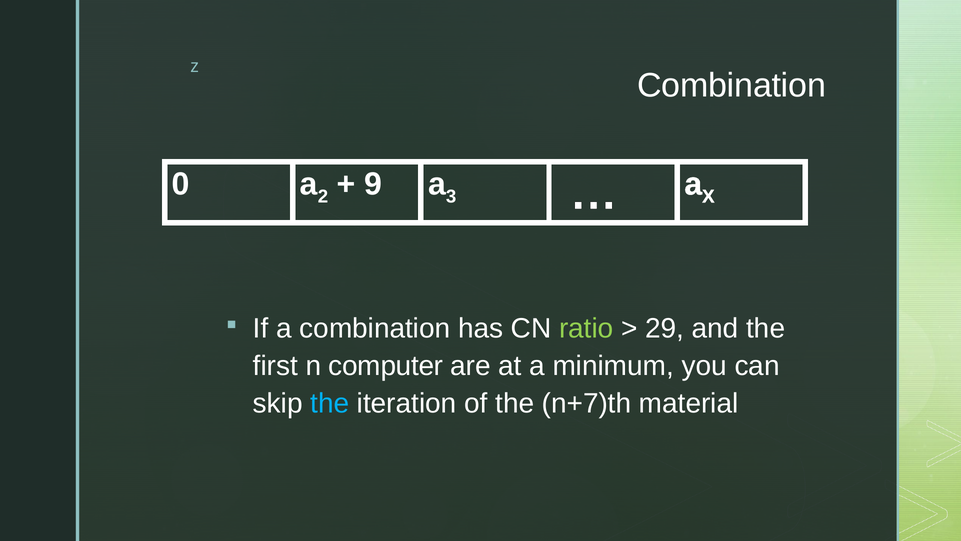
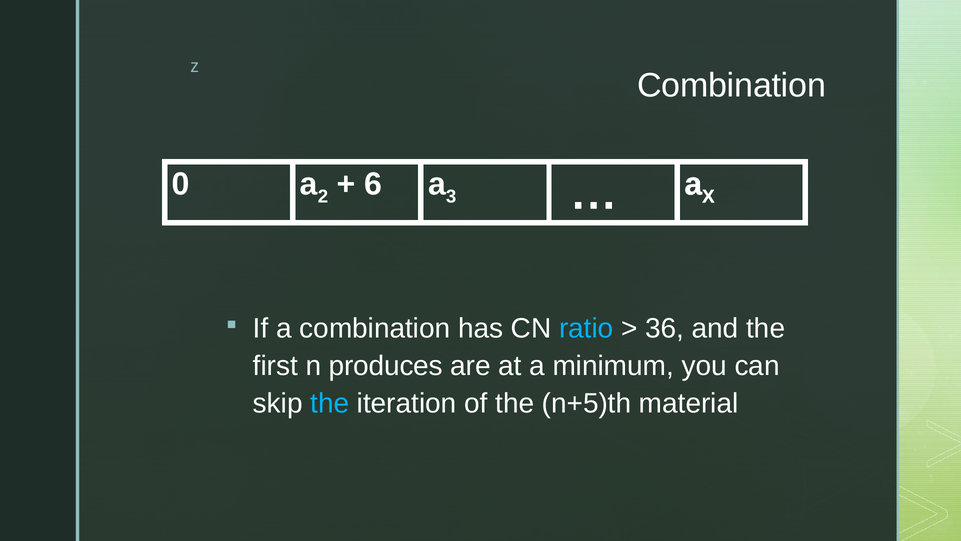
9: 9 -> 6 (373, 184)
ratio colour: light green -> light blue (586, 328)
29: 29 -> 36 (665, 328)
computer: computer -> produces (386, 366)
n+7)th: n+7)th -> n+5)th (587, 403)
